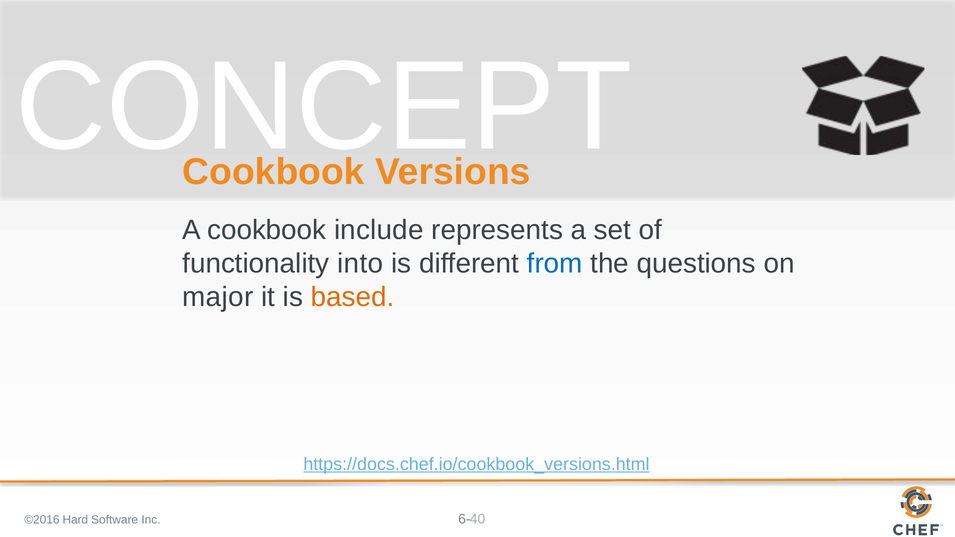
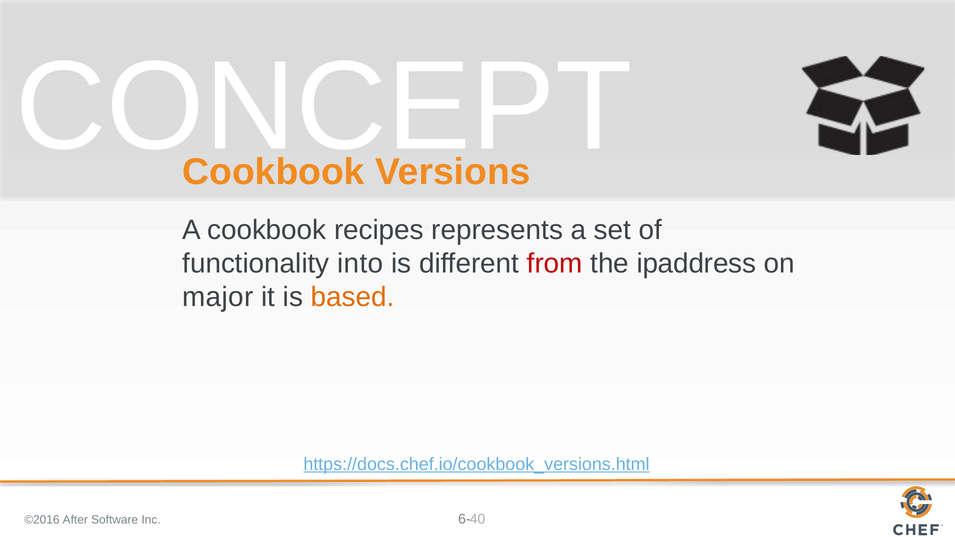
include: include -> recipes (379, 230)
from colour: blue -> red (555, 263)
questions: questions -> ipaddress (696, 263)
Hard: Hard -> After (75, 520)
